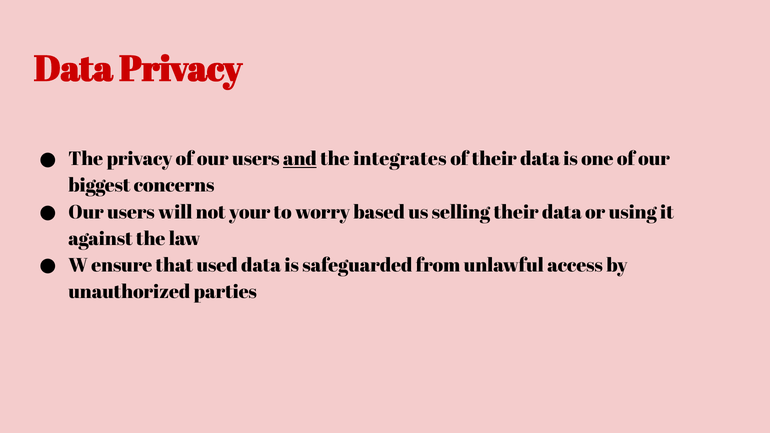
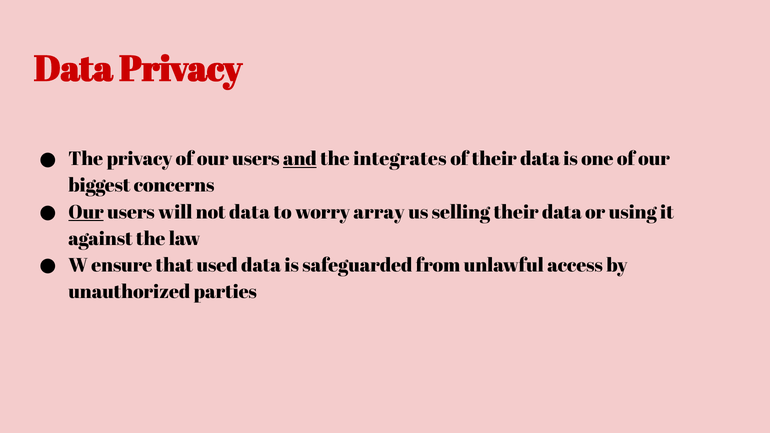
Our underline: none -> present (86, 212)
not your: your -> data (250, 212)
based: based -> array (379, 212)
